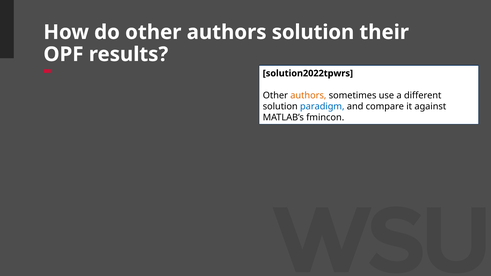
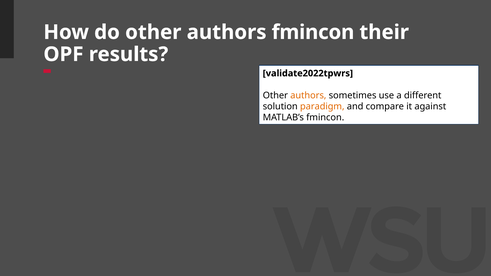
authors solution: solution -> fmincon (313, 32)
solution2022tpwrs: solution2022tpwrs -> validate2022tpwrs (308, 73)
paradigm colour: blue -> orange (322, 107)
